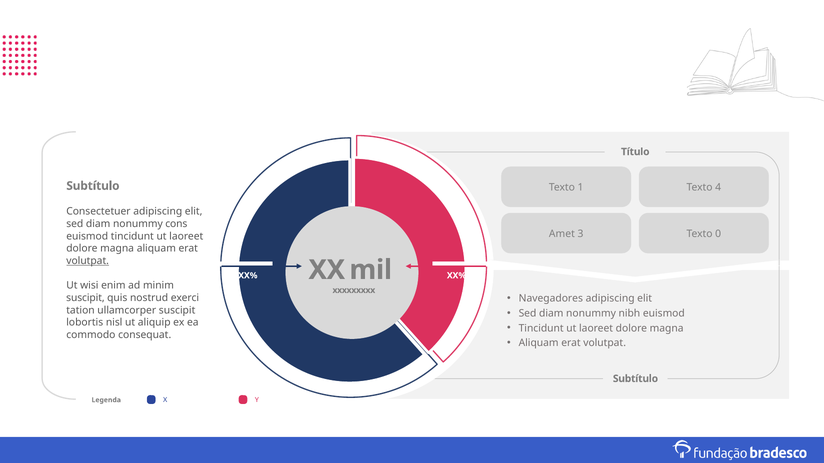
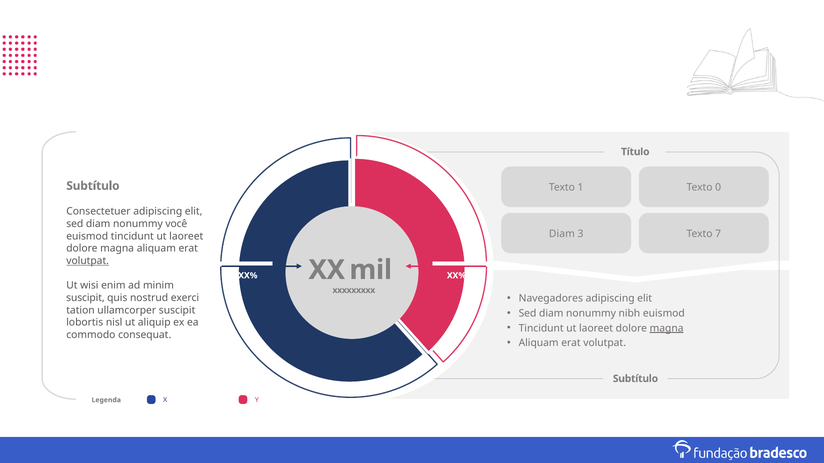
4: 4 -> 0 (718, 188)
cons: cons -> você (176, 224)
Amet: Amet -> Diam (562, 234)
0: 0 -> 7 (718, 234)
magna underline: none -> present (667, 328)
